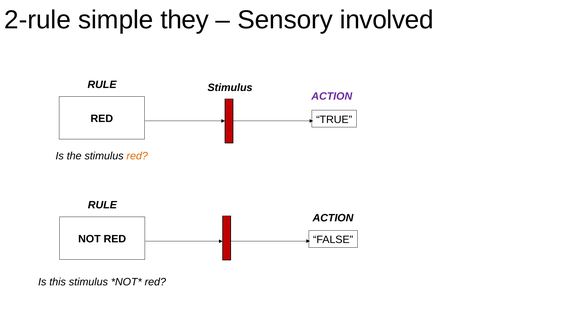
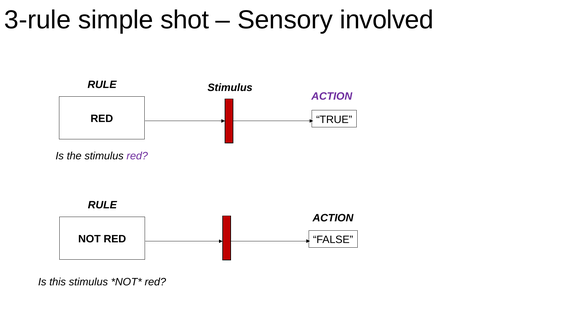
2-rule: 2-rule -> 3-rule (38, 20)
they: they -> shot (185, 20)
red colour: orange -> purple (137, 156)
